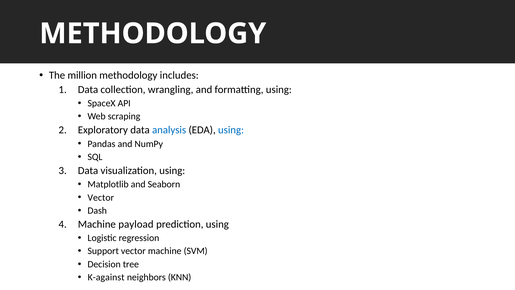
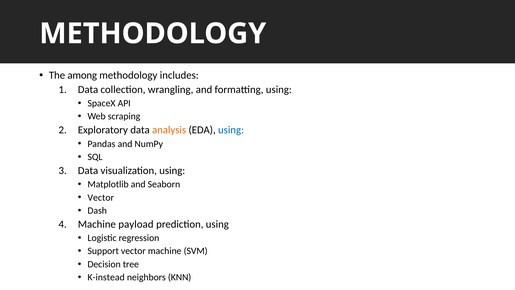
million: million -> among (82, 75)
analysis colour: blue -> orange (169, 130)
K-against: K-against -> K-instead (106, 277)
